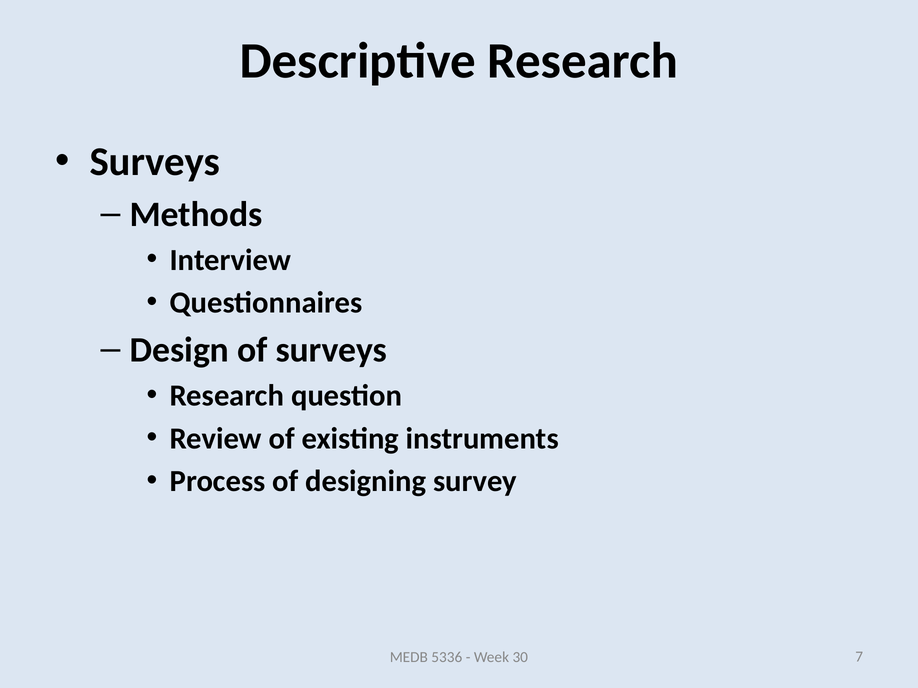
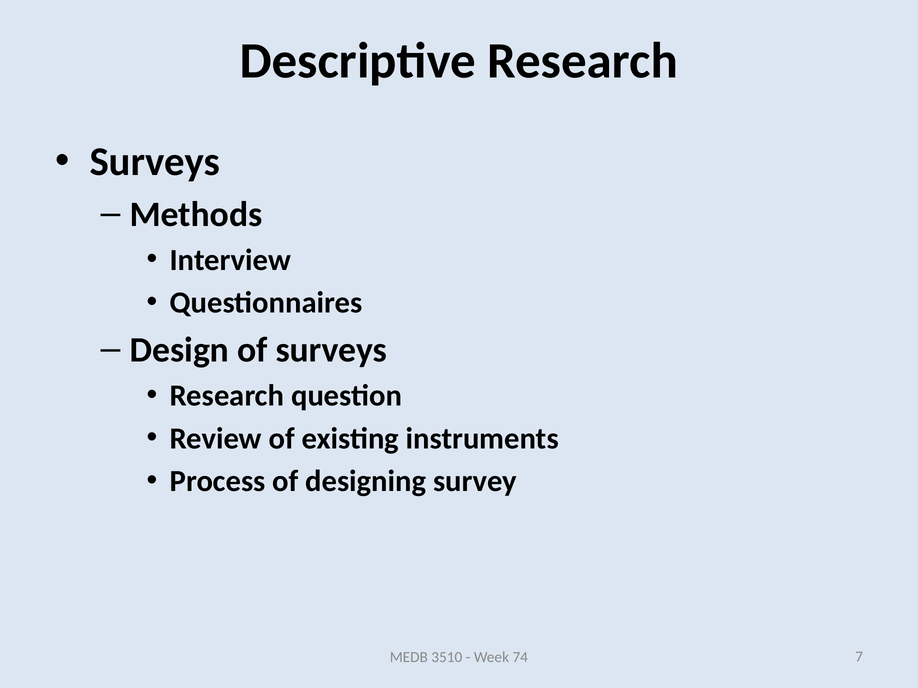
5336: 5336 -> 3510 (447, 658)
30: 30 -> 74 (520, 658)
